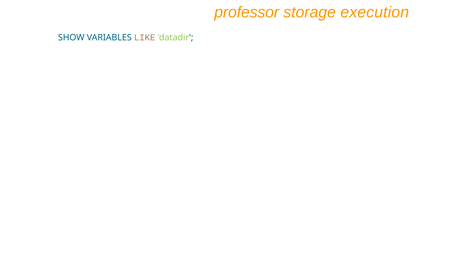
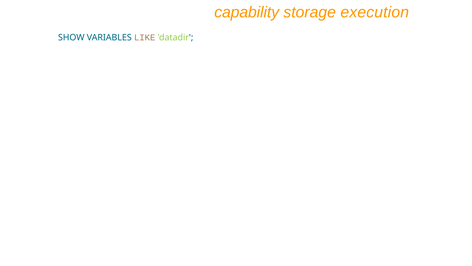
professor: professor -> capability (247, 12)
